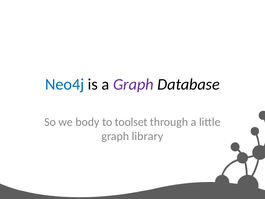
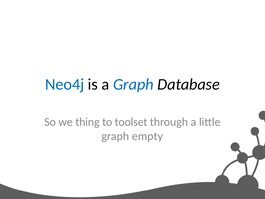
Graph colour: purple -> blue (133, 84)
body: body -> thing (88, 122)
library: library -> empty (147, 136)
